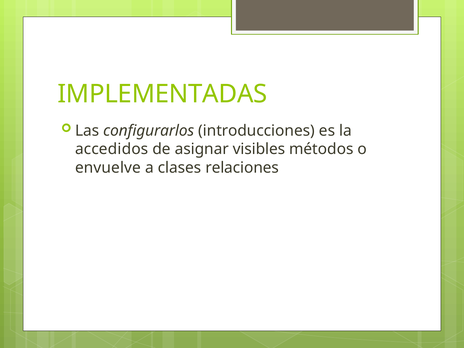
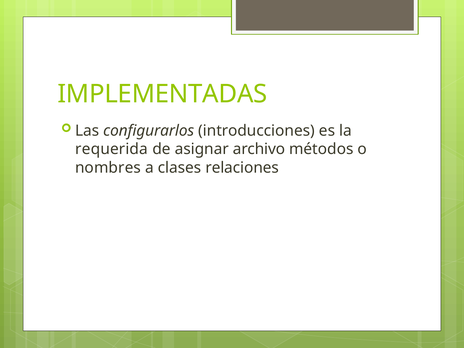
accedidos: accedidos -> requerida (112, 149)
visibles: visibles -> archivo (259, 149)
envuelve: envuelve -> nombres (108, 168)
